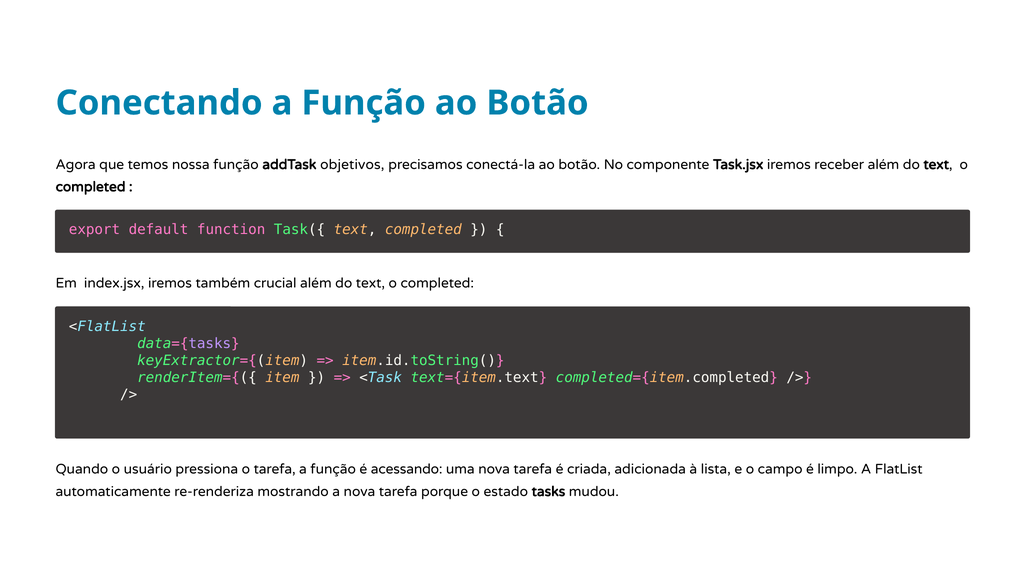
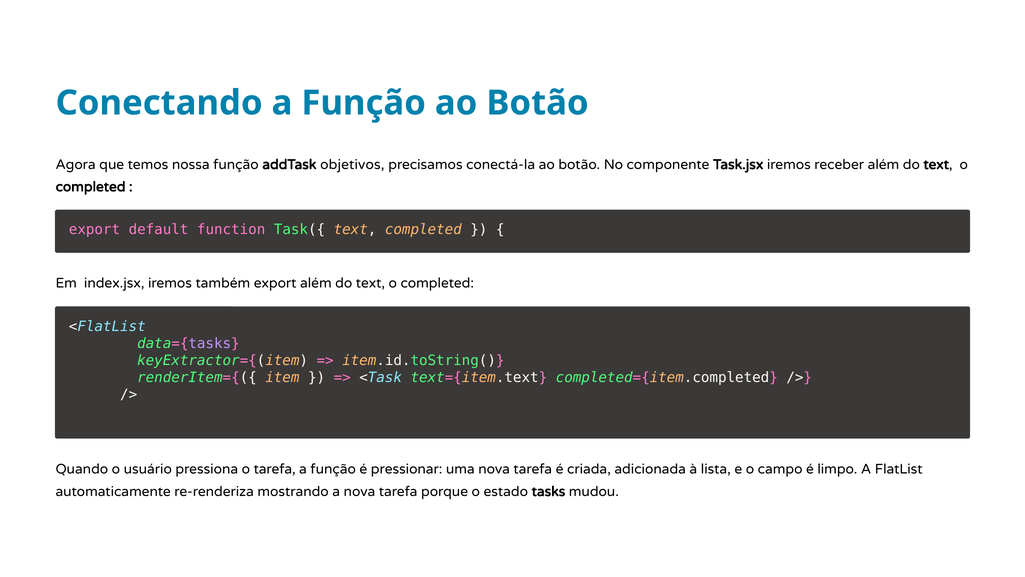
também crucial: crucial -> export (275, 283)
acessando: acessando -> pressionar (407, 469)
